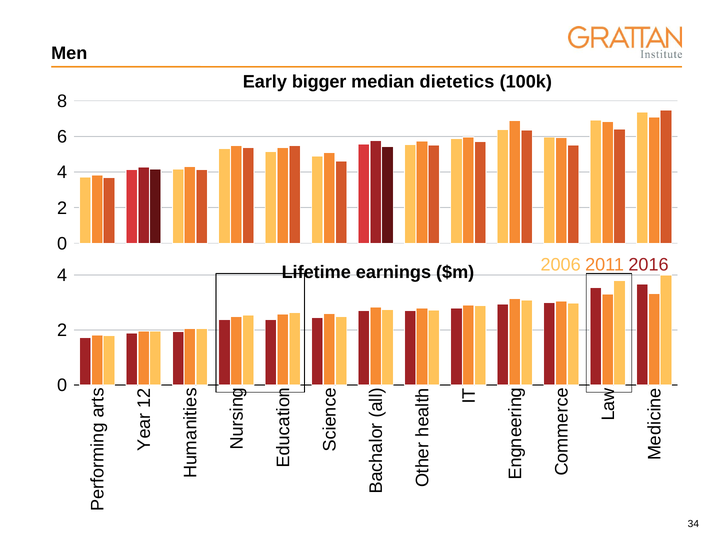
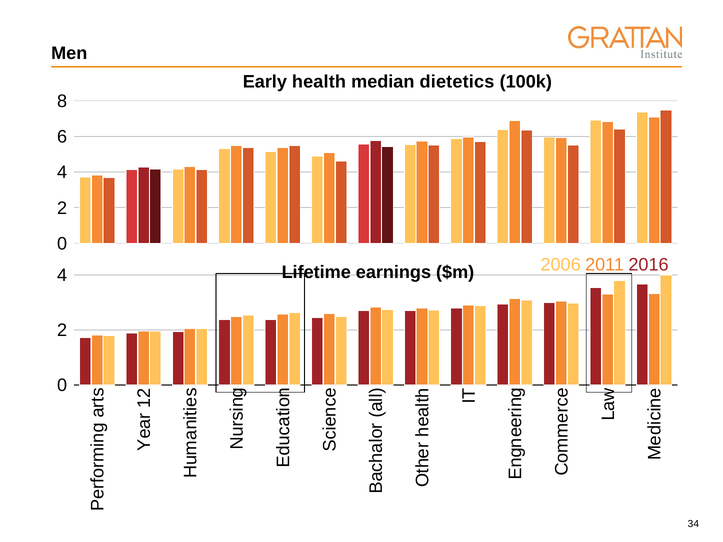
bigger: bigger -> health (319, 82)
